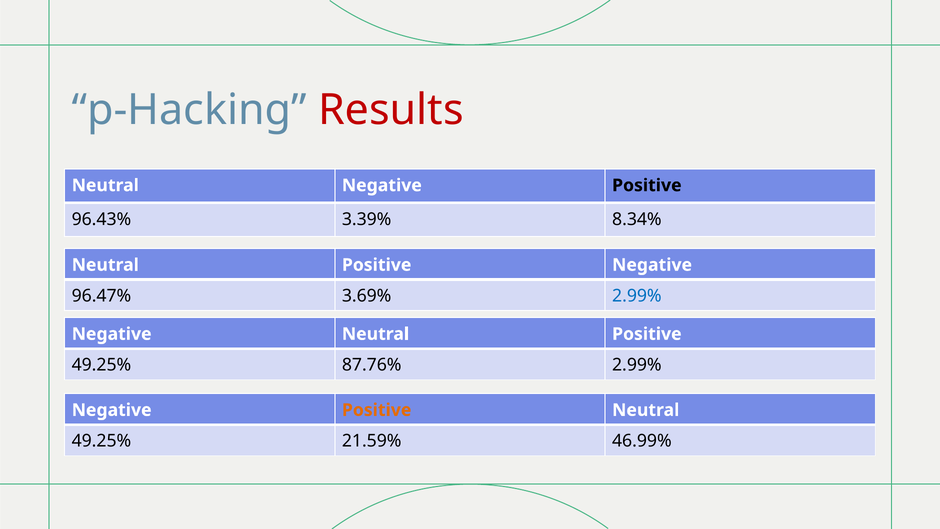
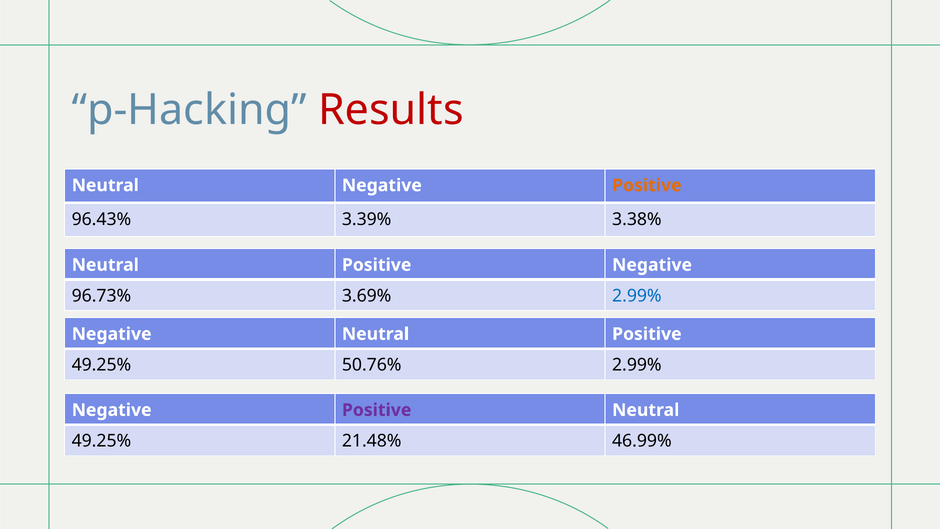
Positive colour: black -> orange (647, 185)
8.34%: 8.34% -> 3.38% (637, 219)
96.47%: 96.47% -> 96.73% (101, 296)
87.76%: 87.76% -> 50.76% (372, 365)
Positive colour: orange -> purple (377, 410)
21.59%: 21.59% -> 21.48% (372, 441)
